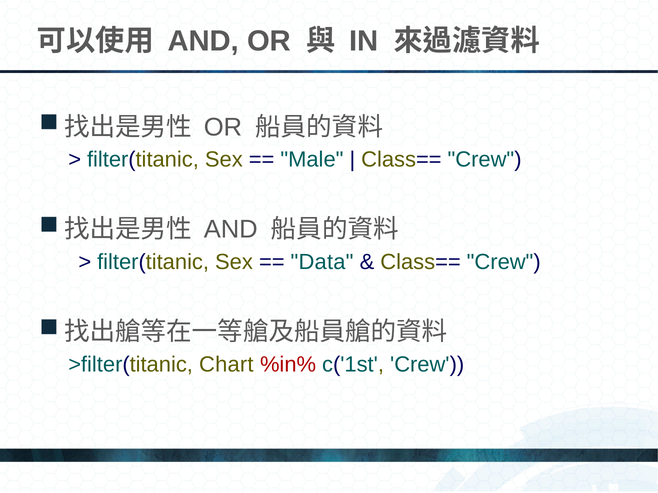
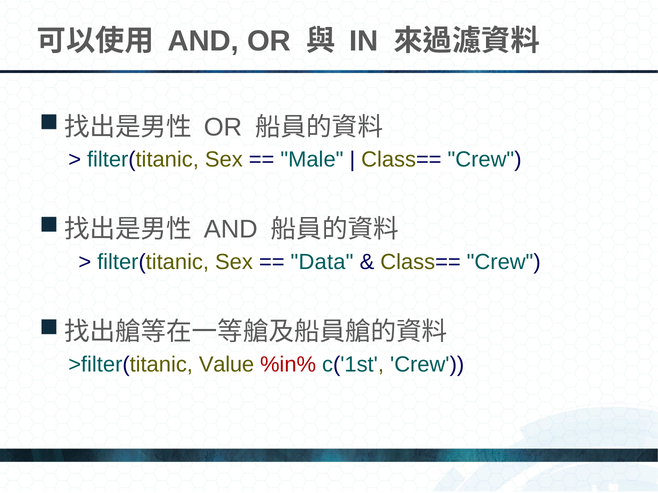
Chart: Chart -> Value (227, 365)
